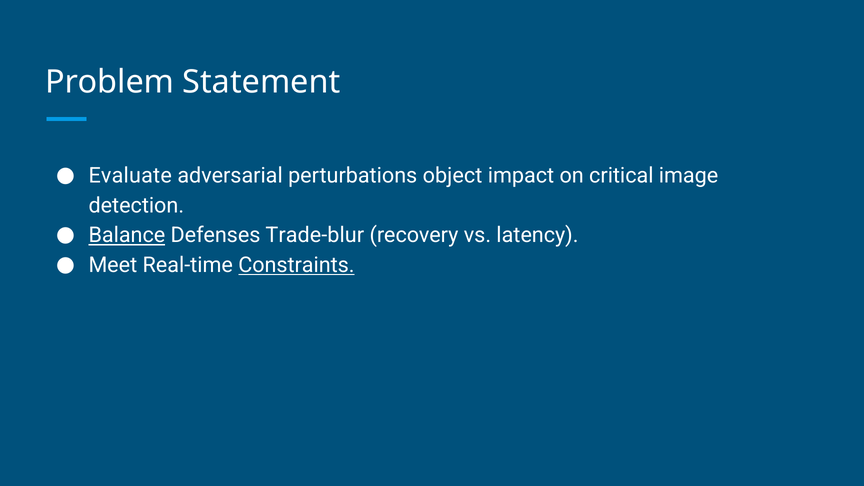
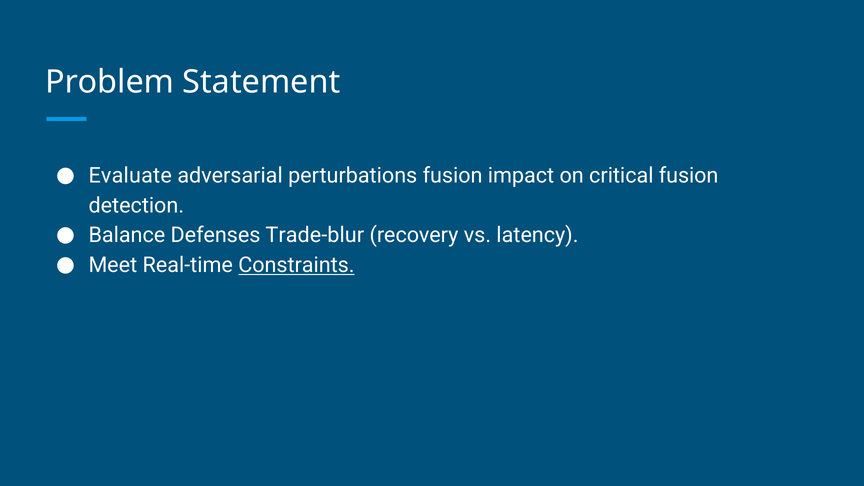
perturbations object: object -> fusion (453, 176)
critical image: image -> fusion (689, 176)
Balance underline: present -> none (127, 235)
